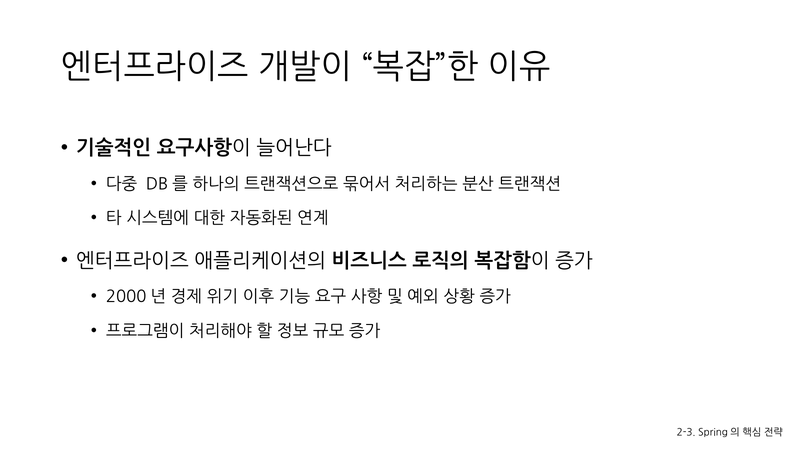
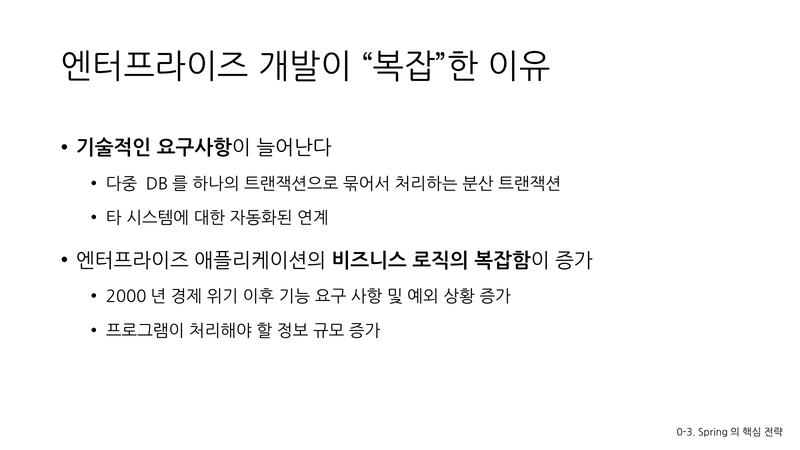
2-3: 2-3 -> 0-3 (686, 432)
